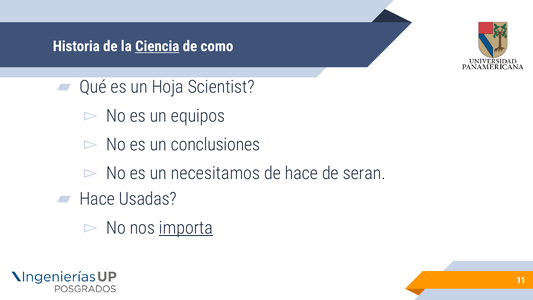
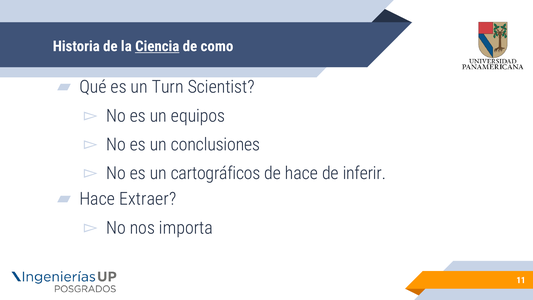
Hoja: Hoja -> Turn (168, 87)
necesitamos: necesitamos -> cartográficos (216, 173)
seran: seran -> inferir (364, 173)
Usadas: Usadas -> Extraer (148, 199)
importa underline: present -> none (186, 228)
